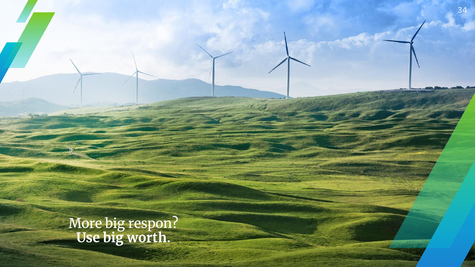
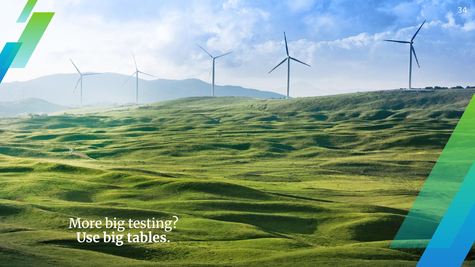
respon: respon -> testing (153, 224)
worth: worth -> tables (149, 238)
